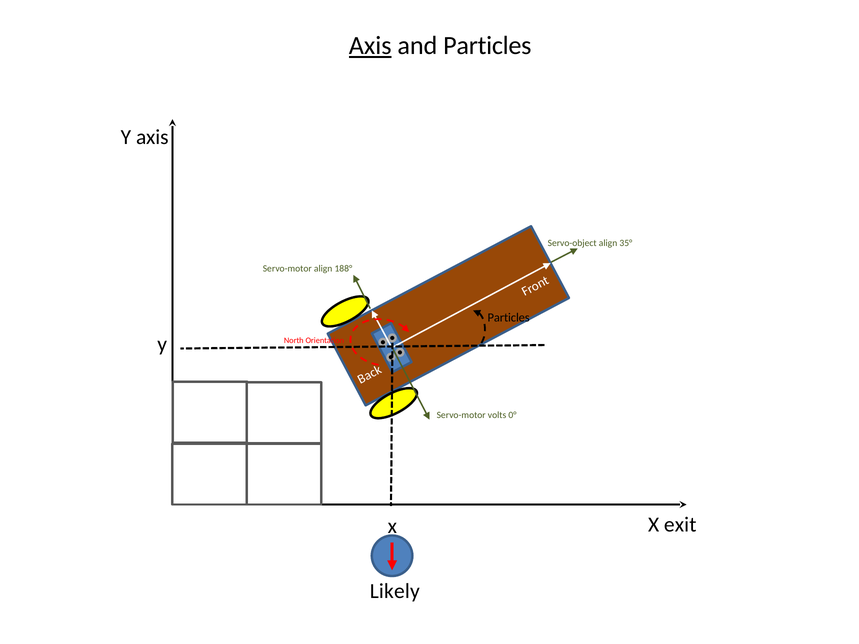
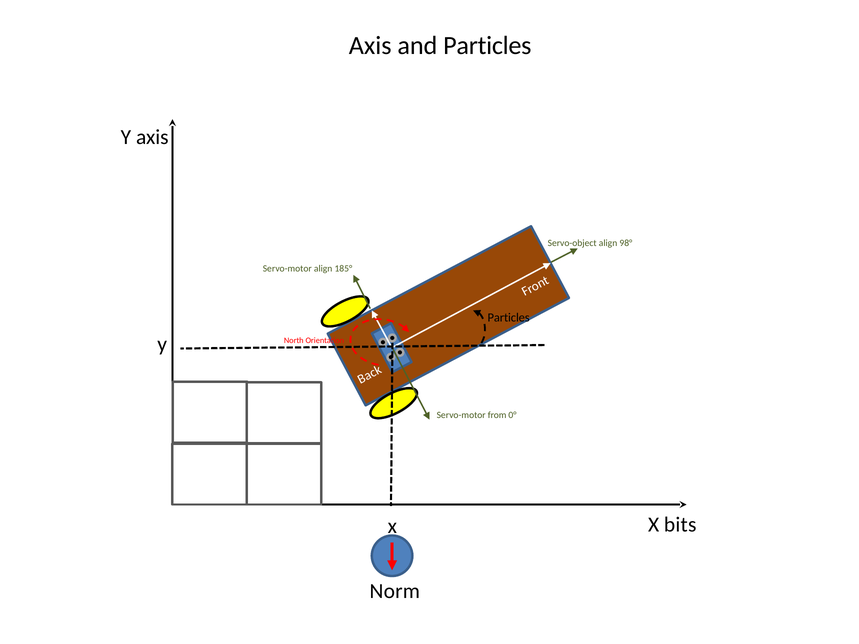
Axis underline: present -> none (370, 46)
35°: 35° -> 98° (626, 243)
188°: 188° -> 185° (343, 269)
volts: volts -> from (497, 415)
exit: exit -> bits (680, 525)
Likely: Likely -> Norm (395, 591)
